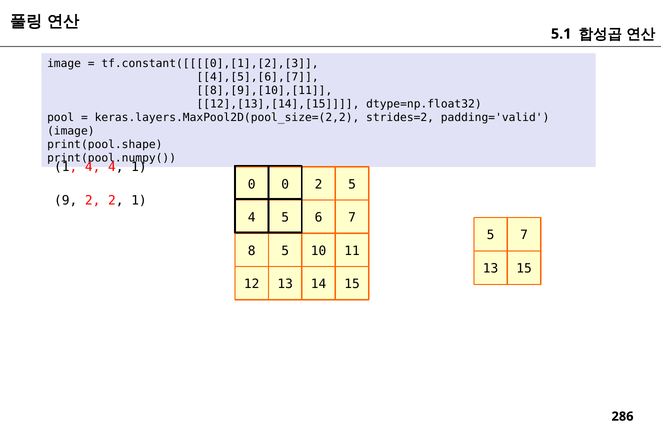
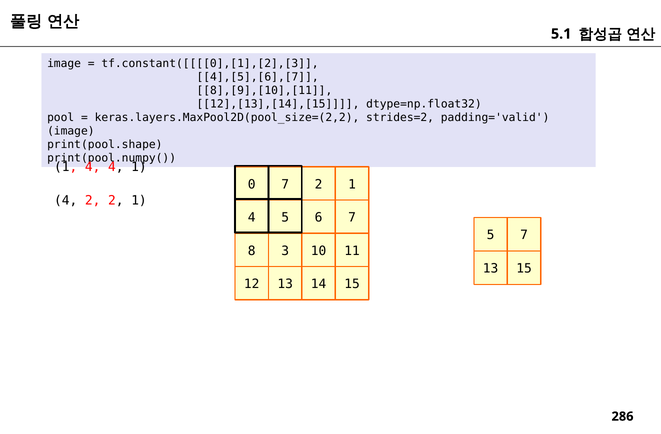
0 0: 0 -> 7 (285, 184)
5: 5 -> 1 (352, 184)
9: 9 -> 4 (66, 201)
8 5: 5 -> 3 (285, 251)
